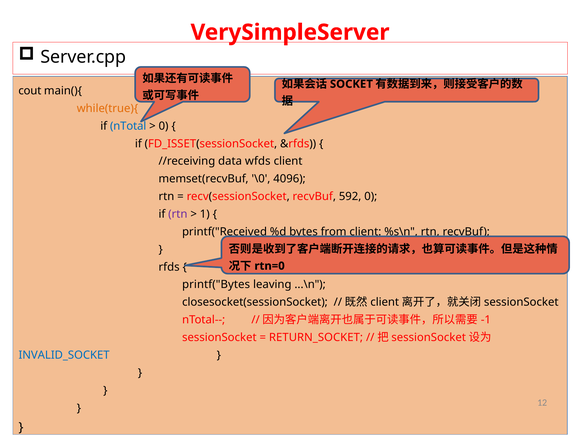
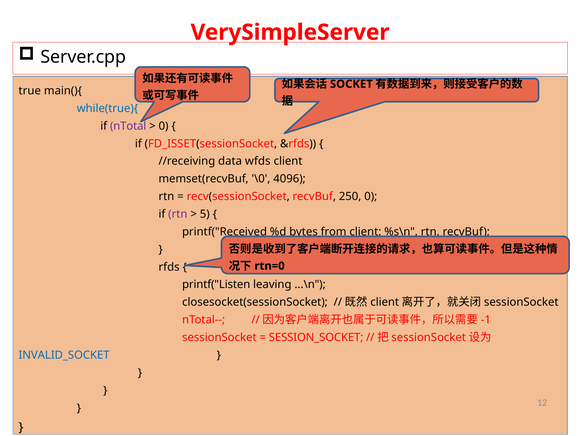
cout: cout -> true (30, 91)
while(true){ colour: orange -> blue (107, 108)
nTotal colour: blue -> purple (128, 126)
592: 592 -> 250 (350, 197)
1: 1 -> 5 (205, 214)
printf("Bytes: printf("Bytes -> printf("Listen (216, 285)
RETURN_SOCKET: RETURN_SOCKET -> SESSION_SOCKET (316, 338)
